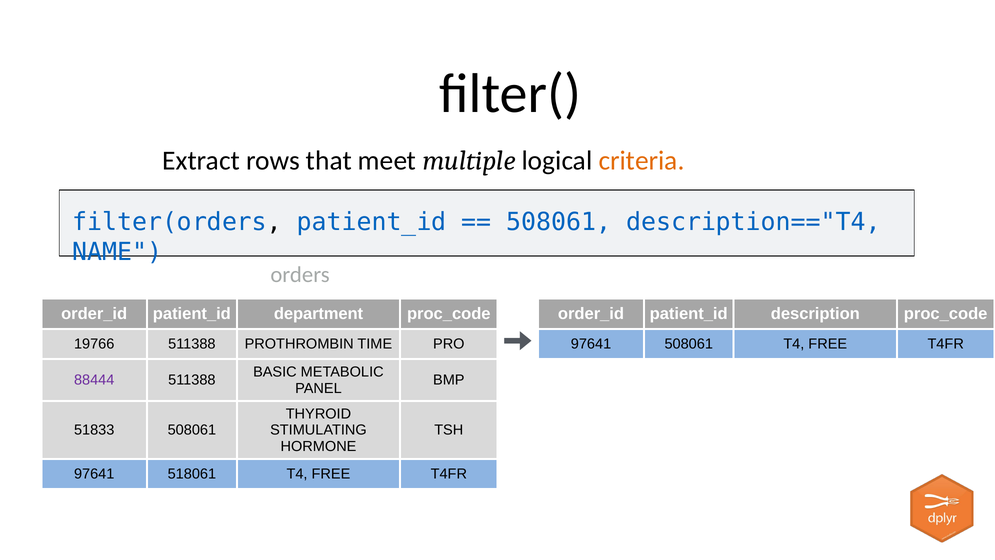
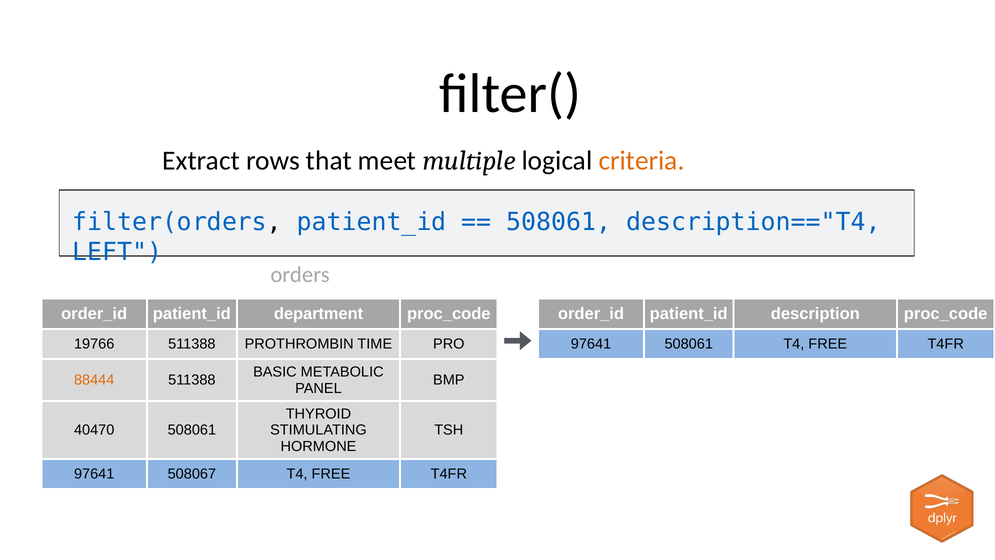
NAME: NAME -> LEFT (117, 252)
88444 colour: purple -> orange (94, 380)
51833: 51833 -> 40470 (94, 430)
518061: 518061 -> 508067 (192, 474)
